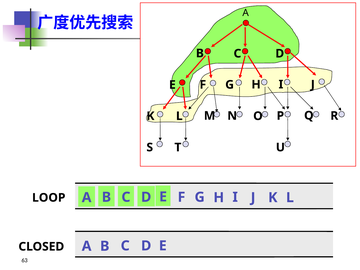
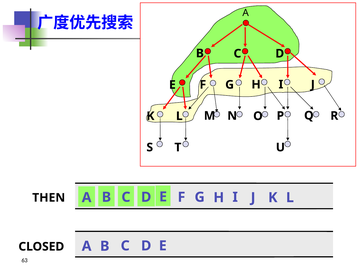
LOOP: LOOP -> THEN (49, 198)
